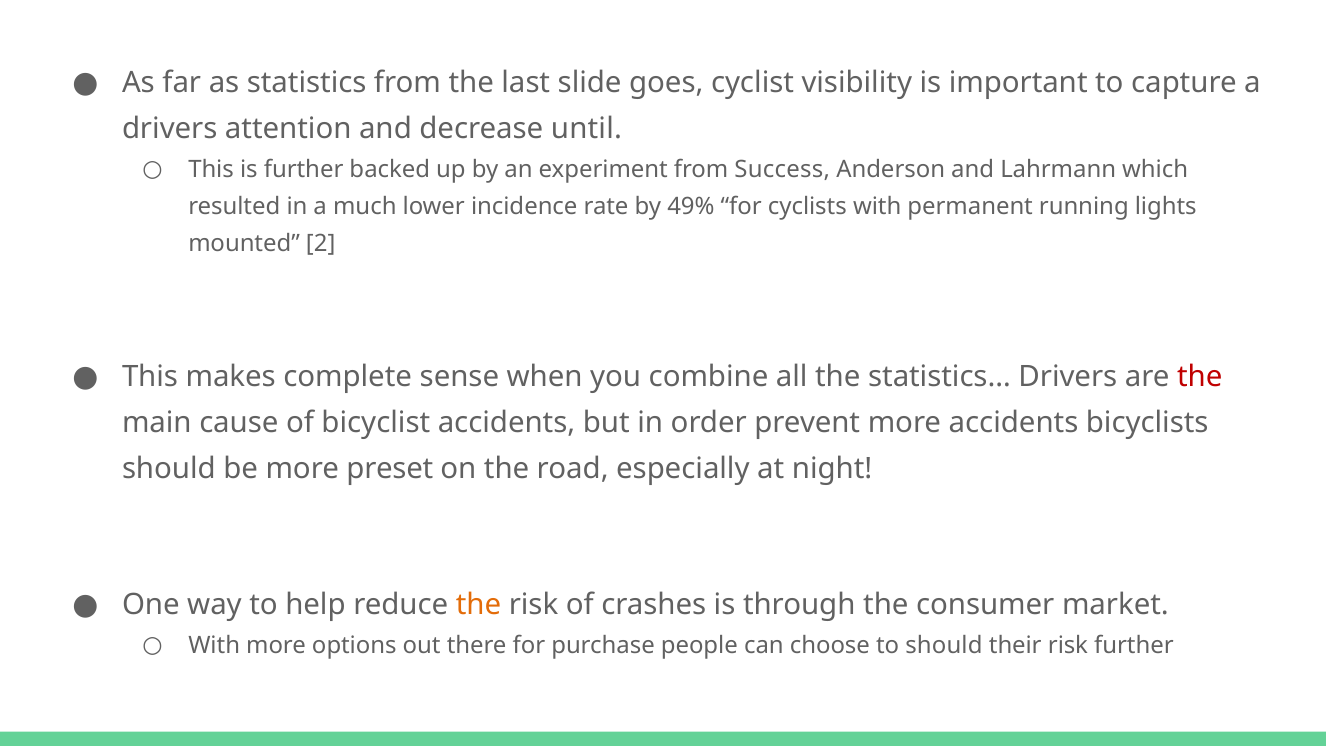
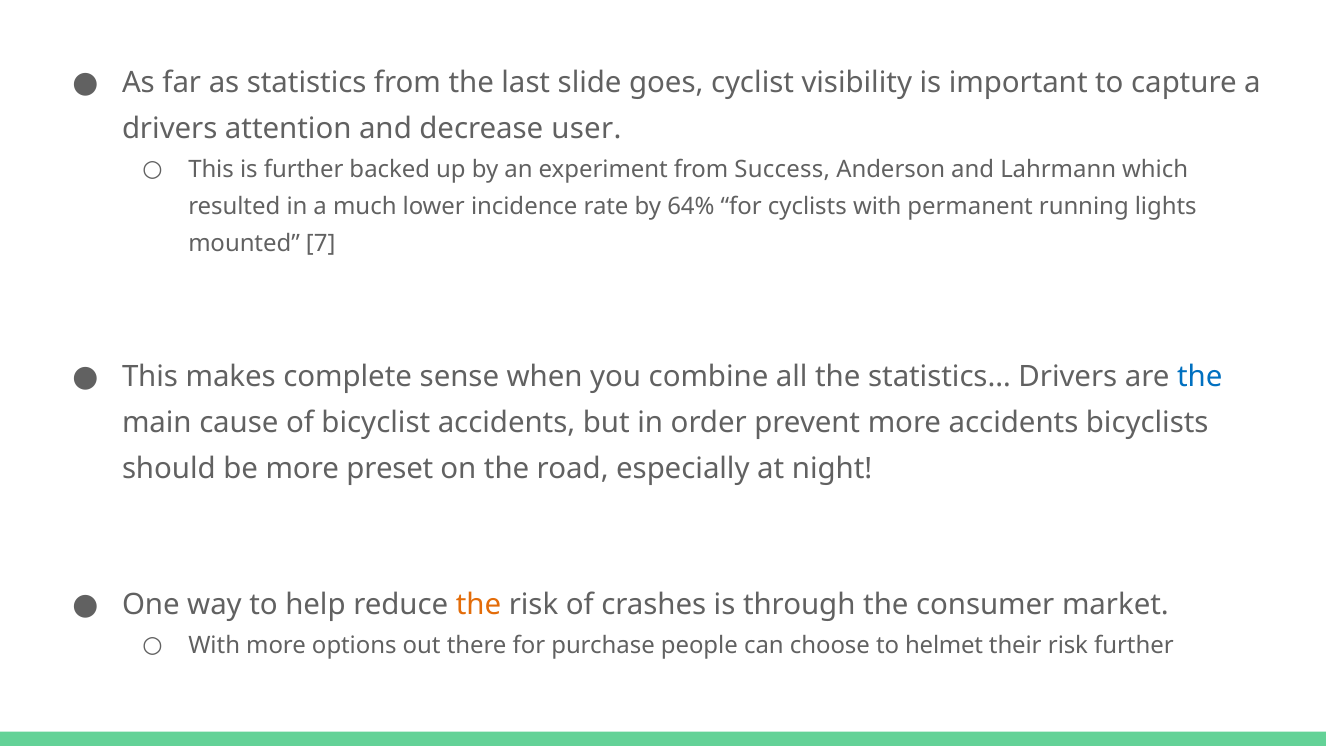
until: until -> user (586, 128)
49%: 49% -> 64% (691, 206)
2: 2 -> 7 (321, 244)
the colour: red -> blue (1200, 376)
to should: should -> helmet (944, 645)
